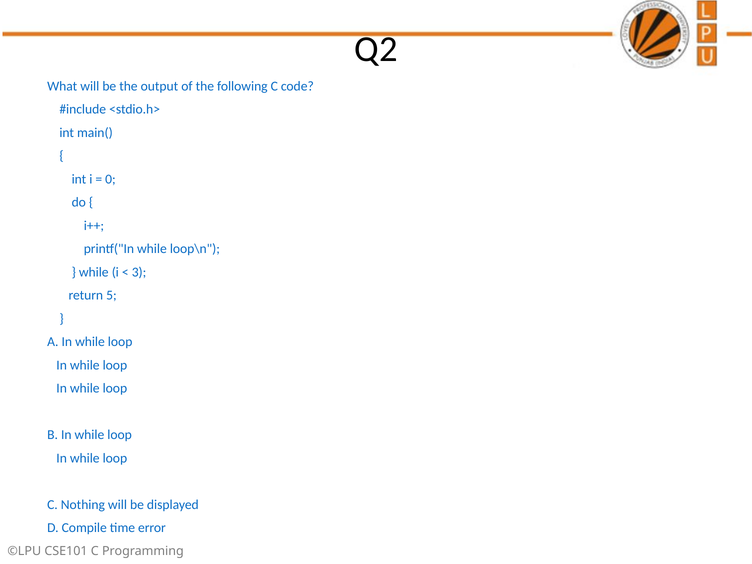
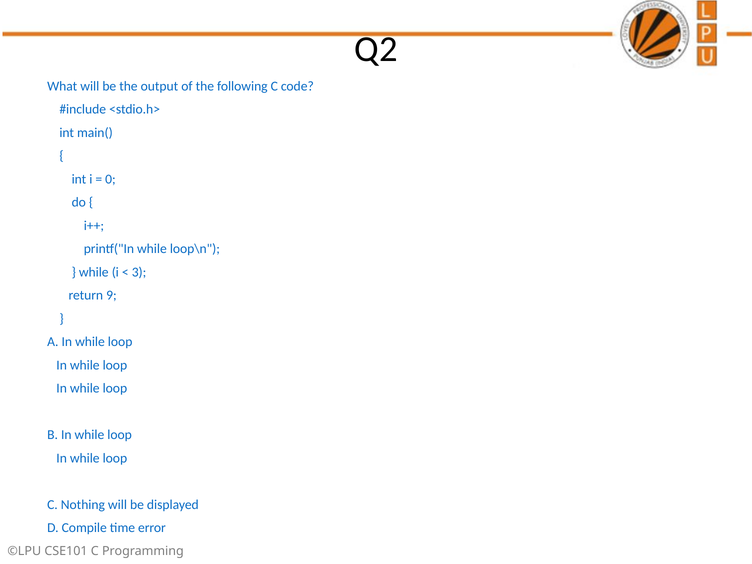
5: 5 -> 9 (111, 295)
